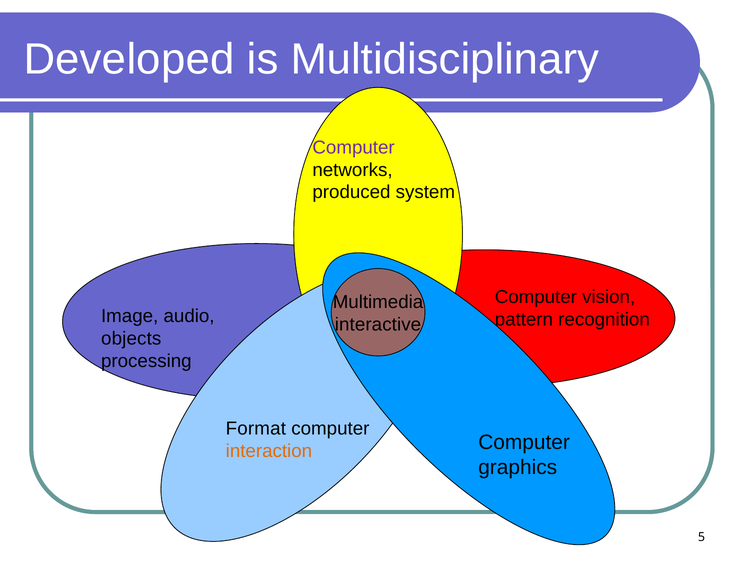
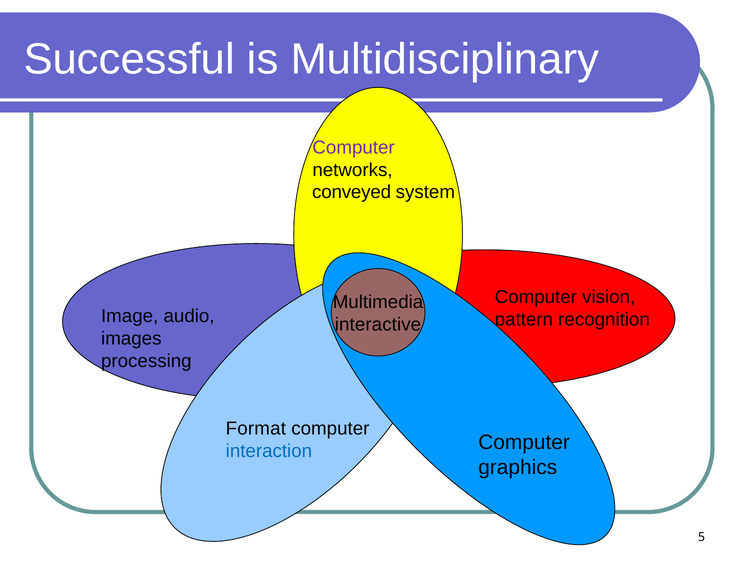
Developed: Developed -> Successful (129, 59)
produced: produced -> conveyed (352, 192)
objects: objects -> images (131, 339)
interaction colour: orange -> blue (269, 451)
